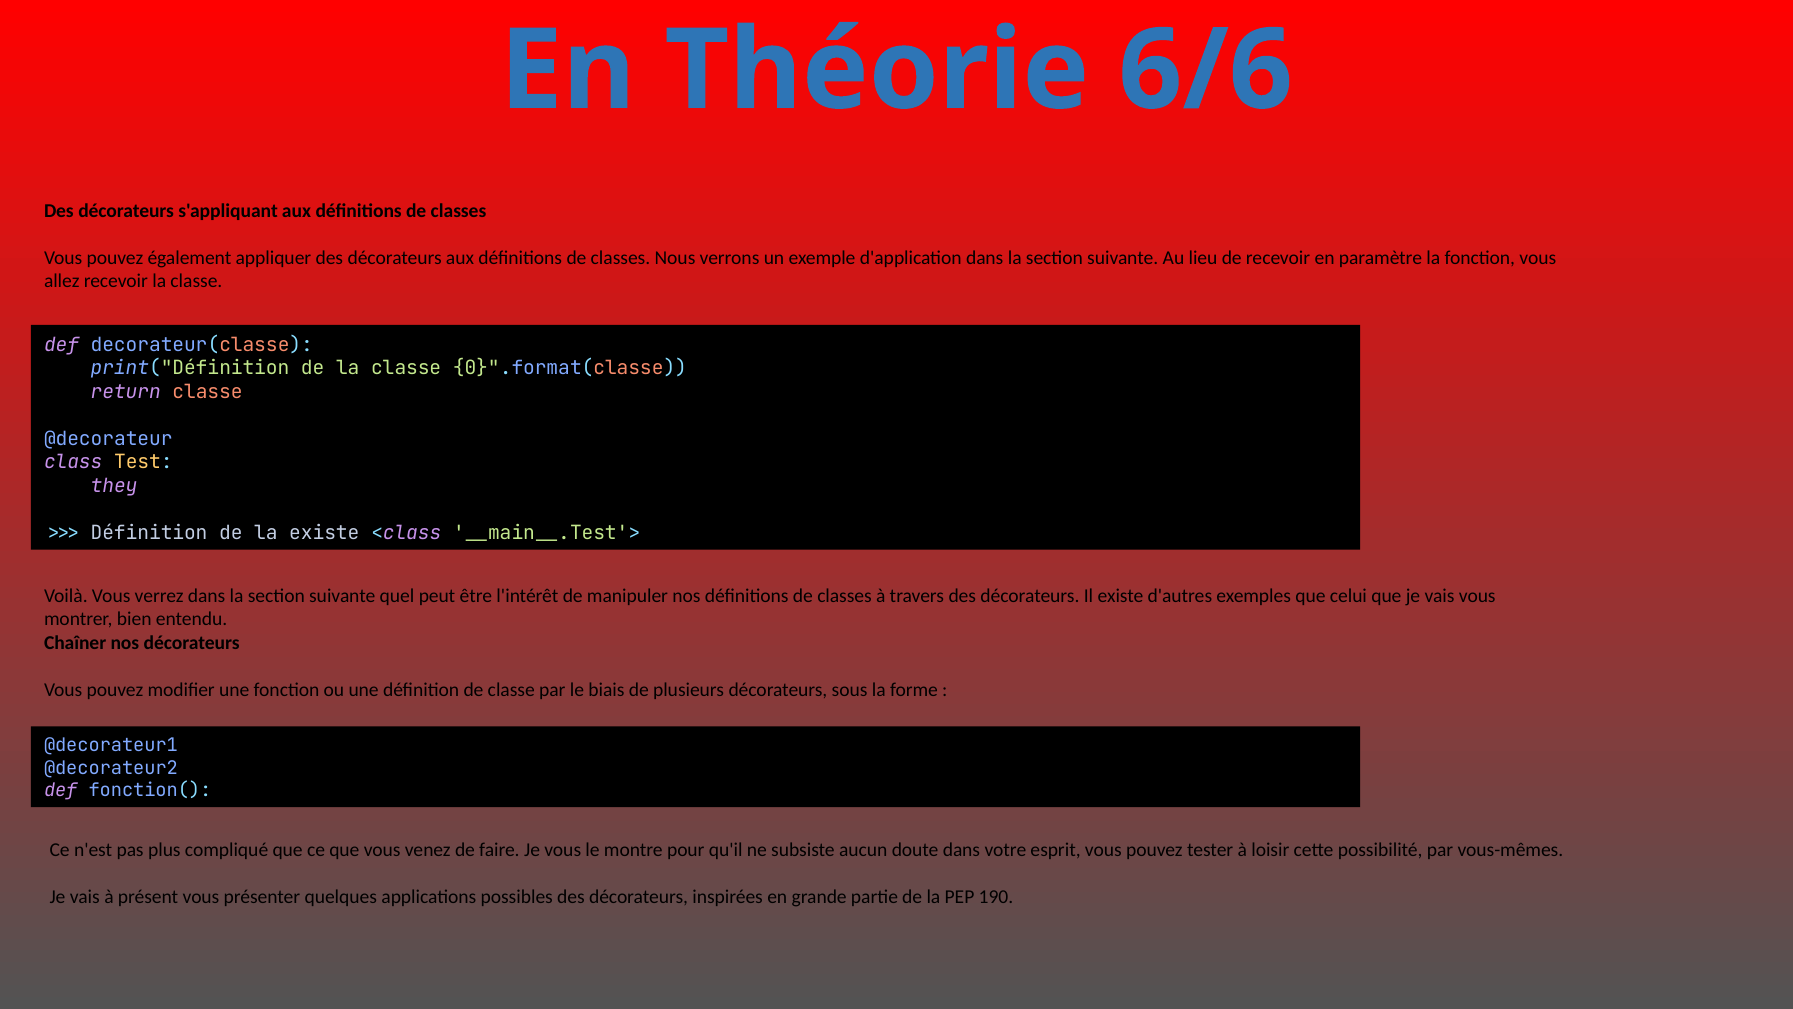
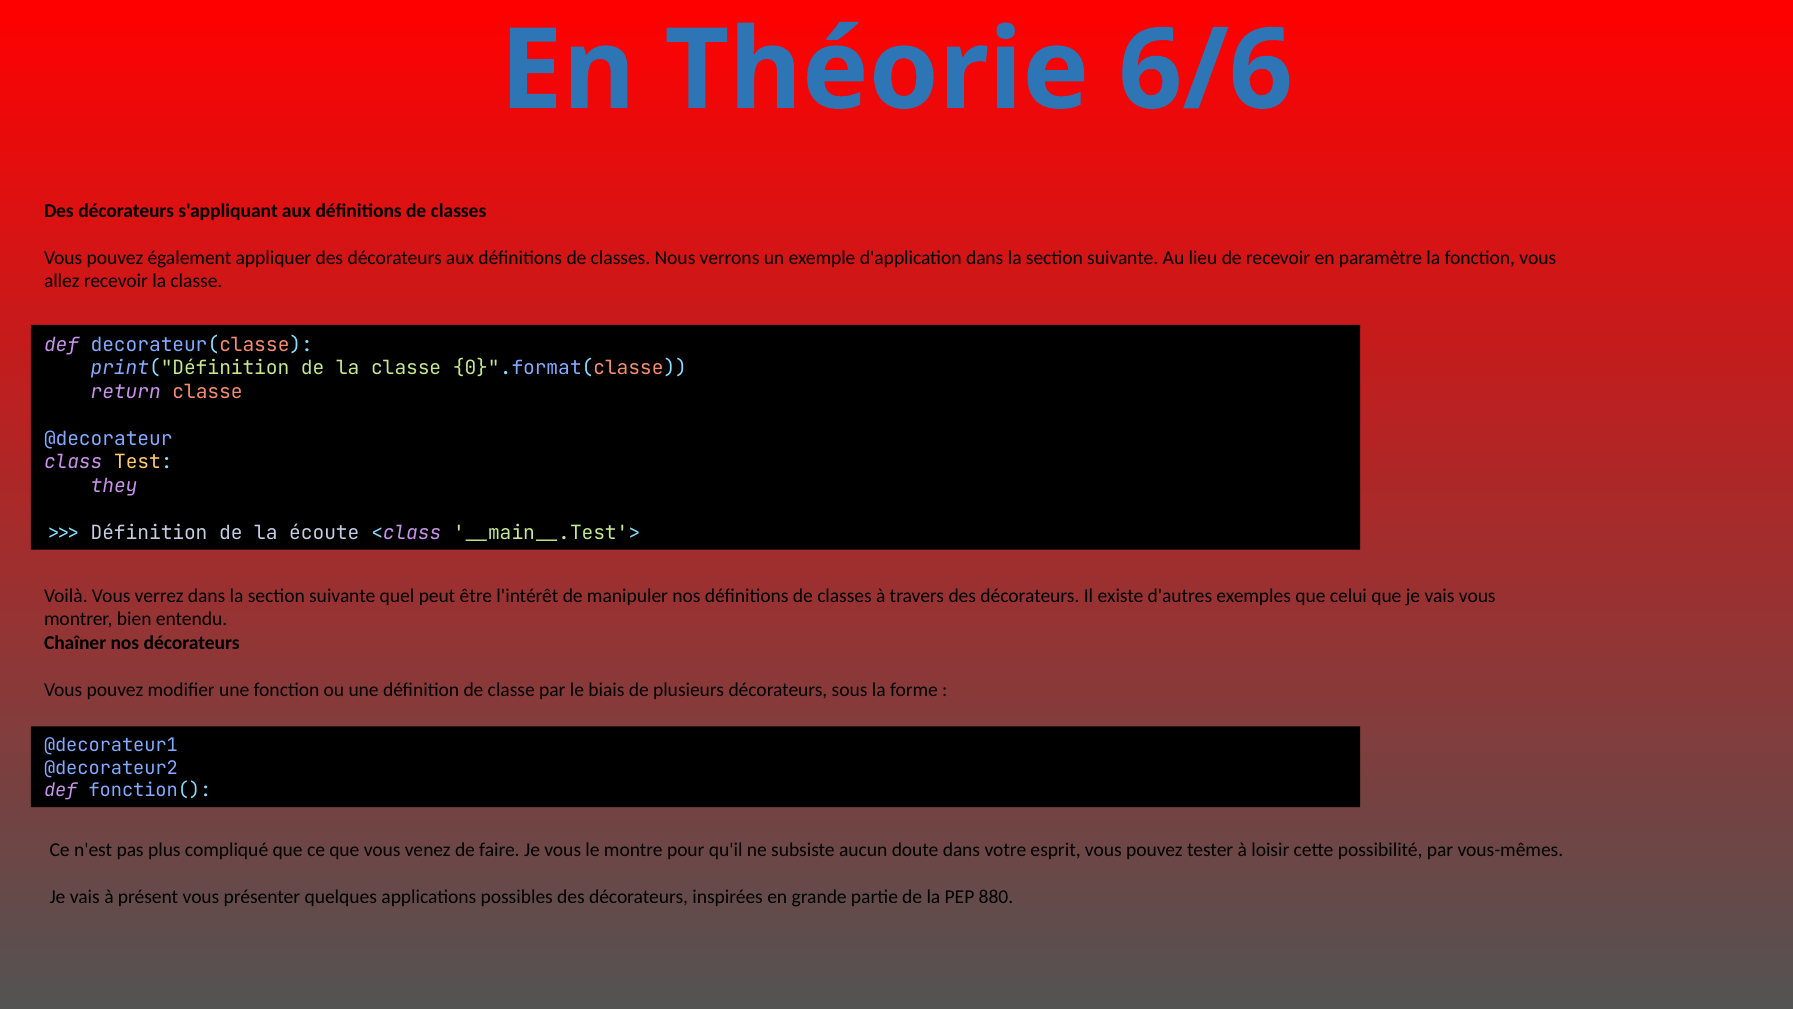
la existe: existe -> écoute (324, 532)
190: 190 -> 880 (996, 896)
